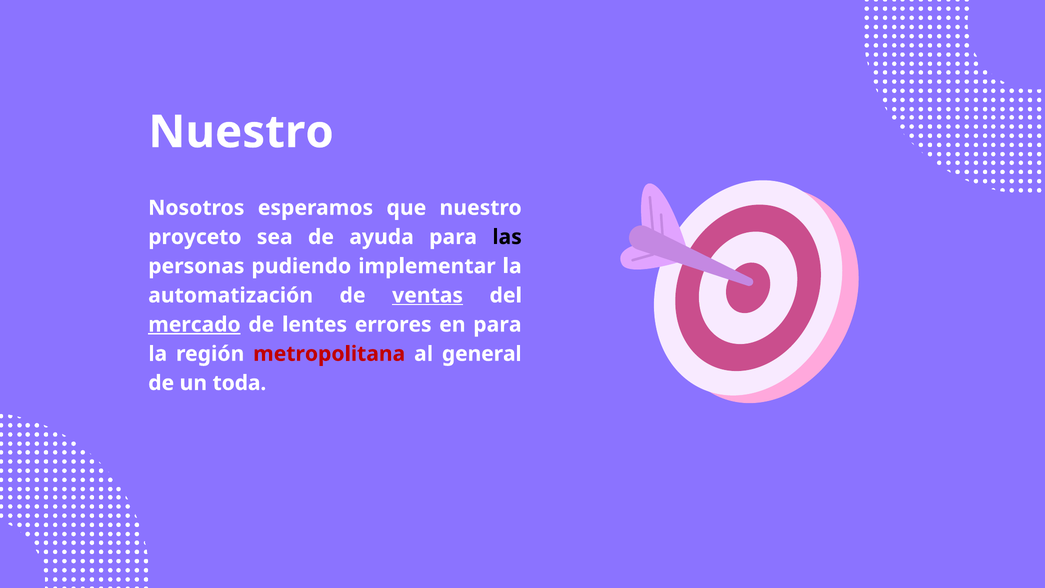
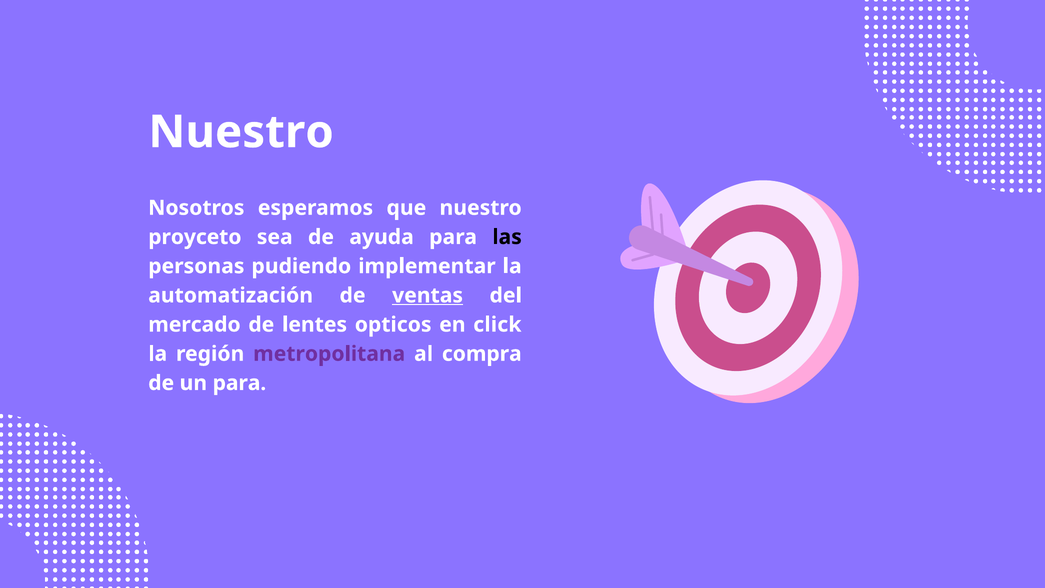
mercado underline: present -> none (194, 325)
errores: errores -> opticos (393, 325)
en para: para -> click (497, 325)
metropolitana colour: red -> purple (329, 354)
general: general -> compra (482, 354)
un toda: toda -> para (239, 383)
